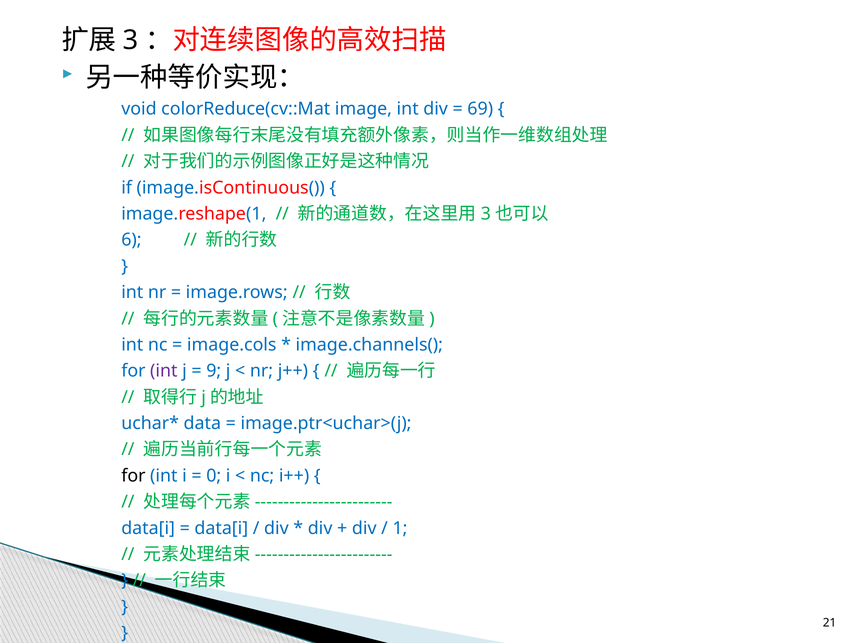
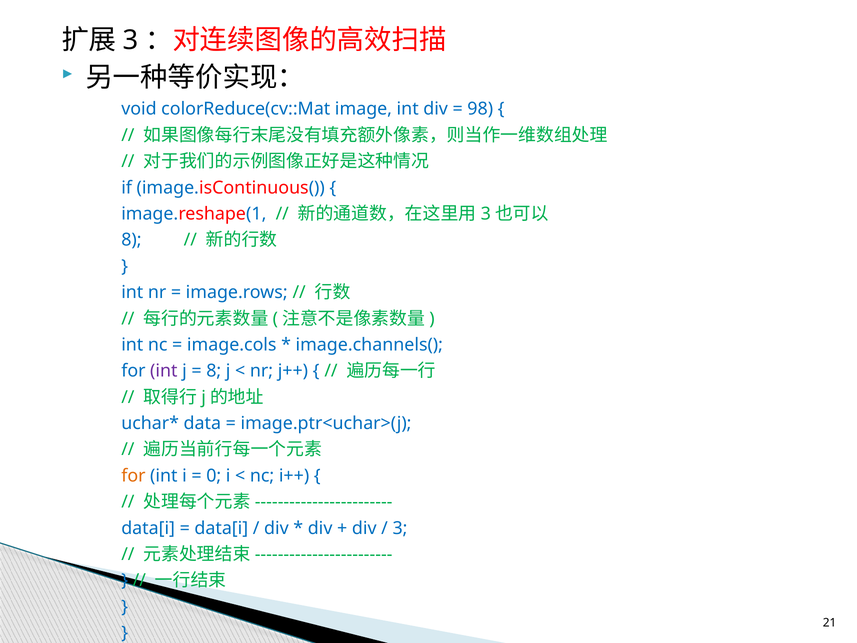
69: 69 -> 98 (480, 109)
6: 6 -> 8 (131, 240)
9: 9 -> 8 (214, 371)
for colour: black -> orange (133, 476)
1: 1 -> 3 (400, 528)
